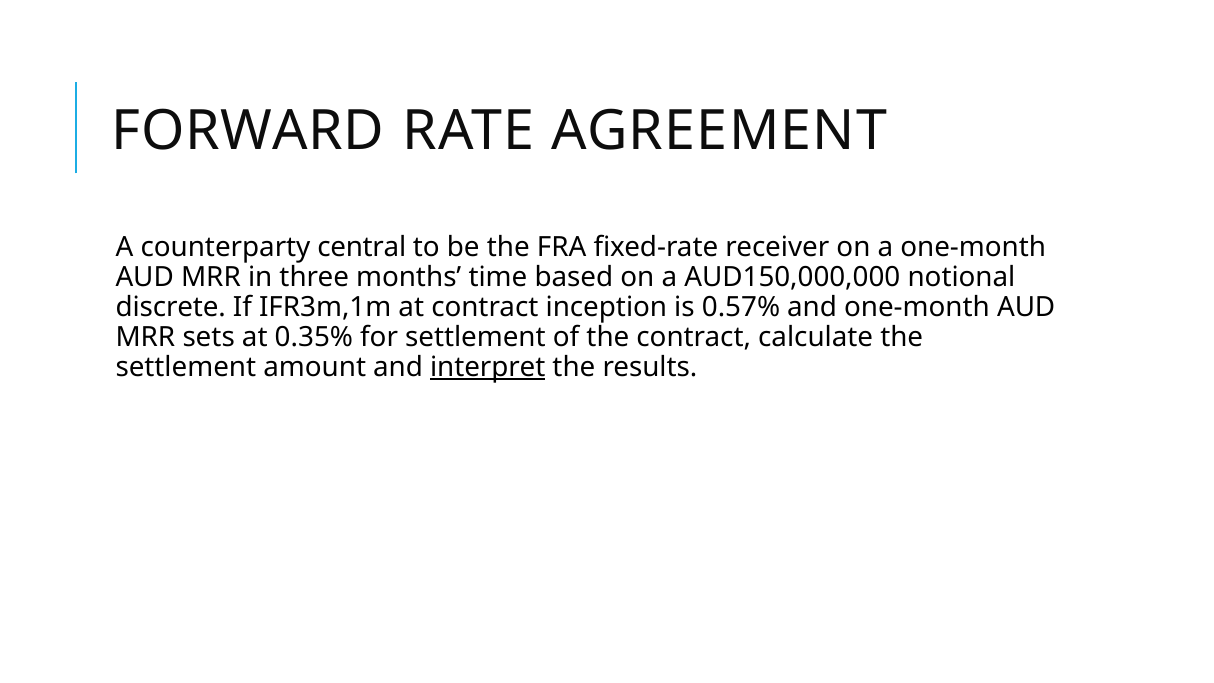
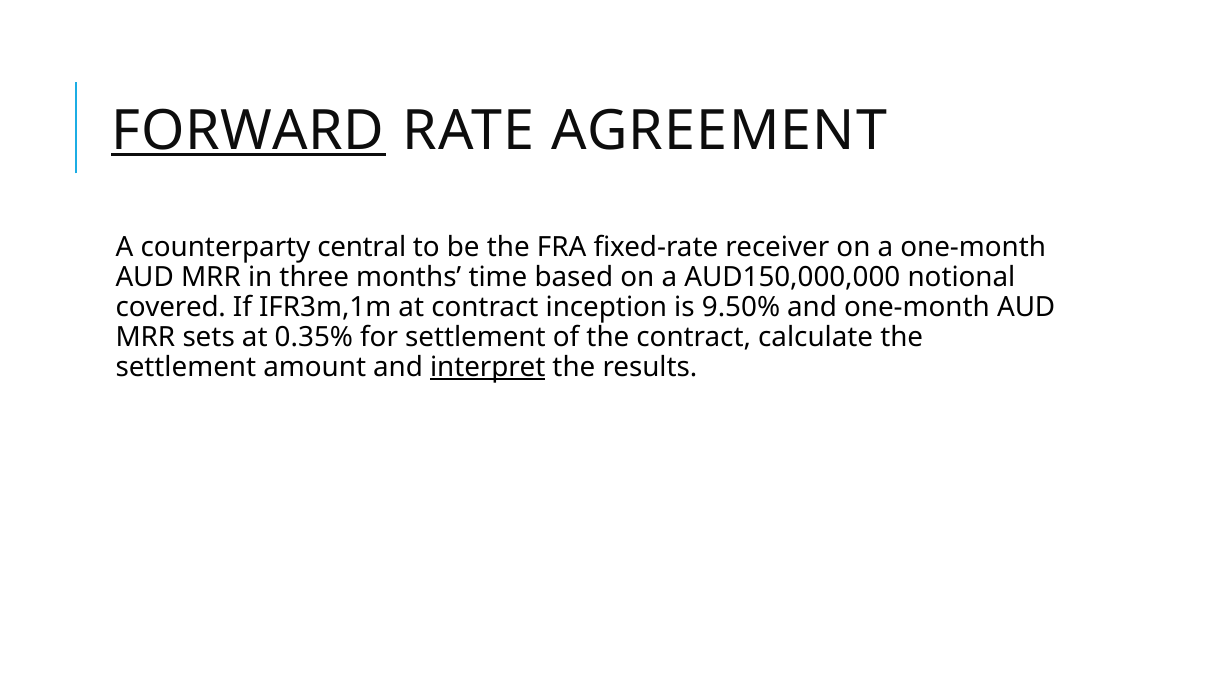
FORWARD underline: none -> present (248, 131)
discrete: discrete -> covered (171, 307)
0.57%: 0.57% -> 9.50% (741, 307)
